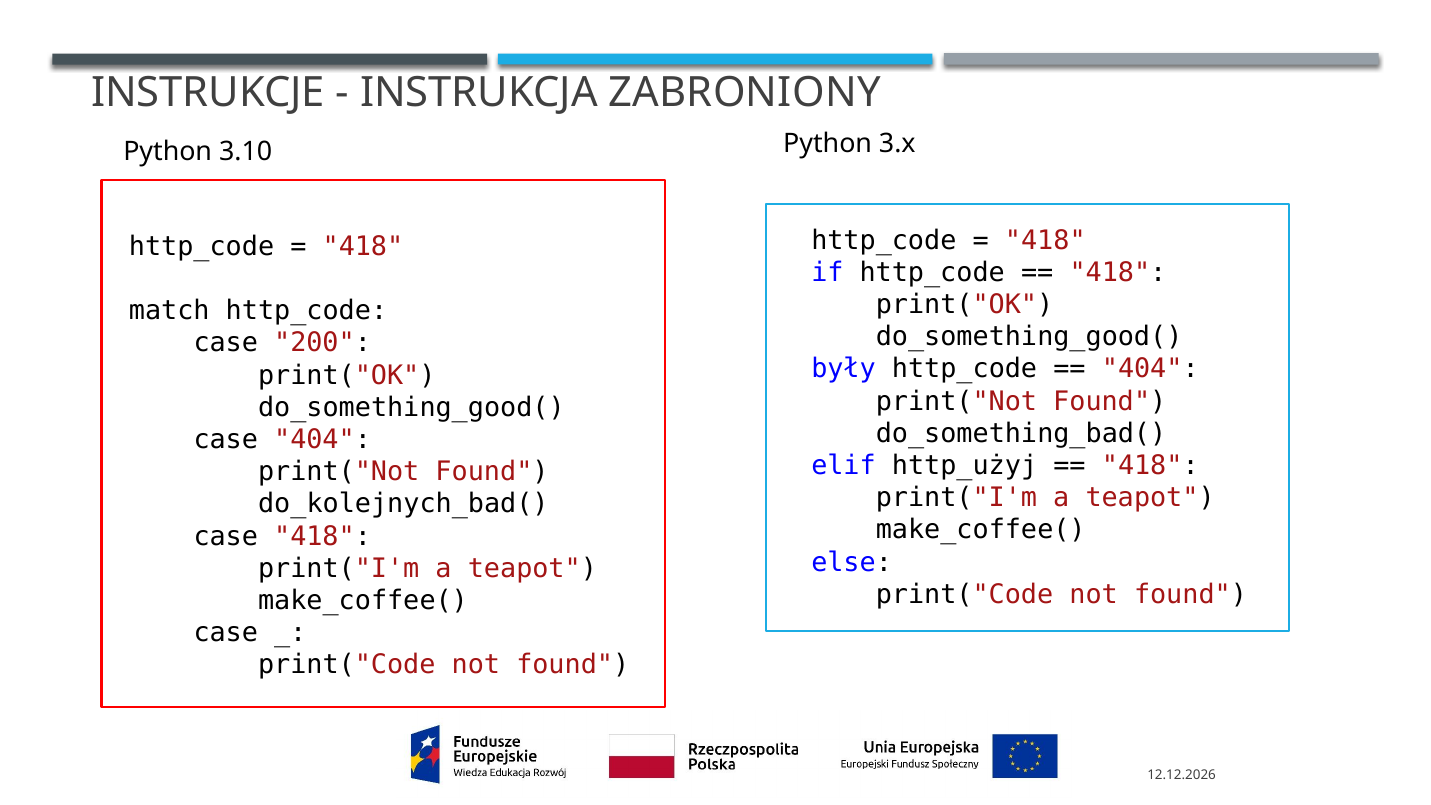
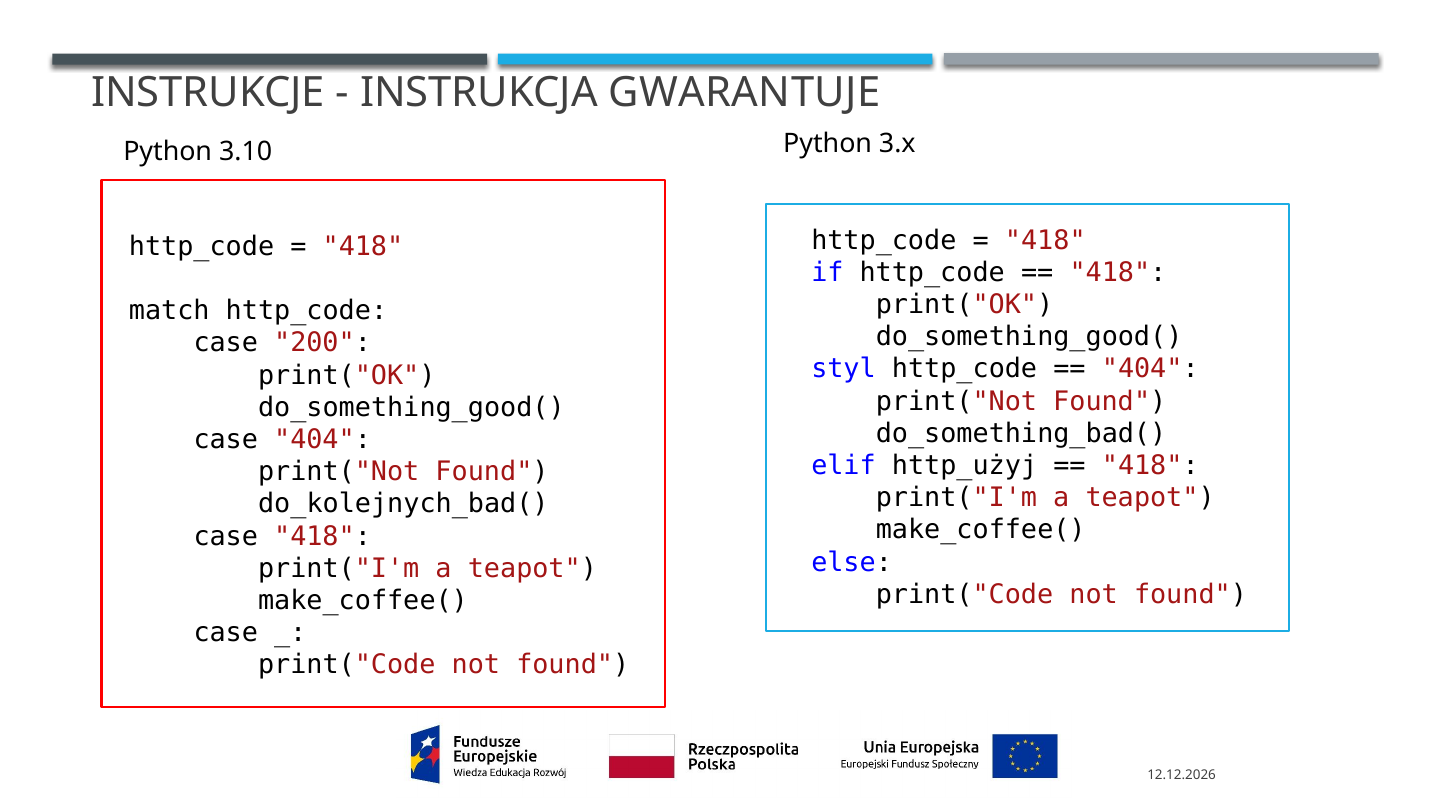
ZABRONIONY: ZABRONIONY -> GWARANTUJE (745, 93)
były: były -> styl (844, 369)
